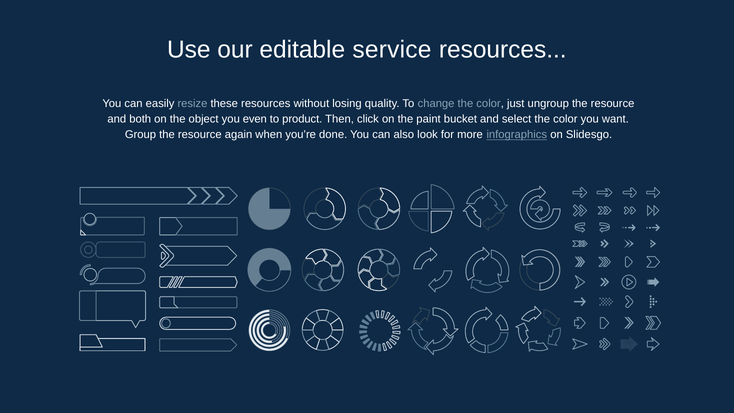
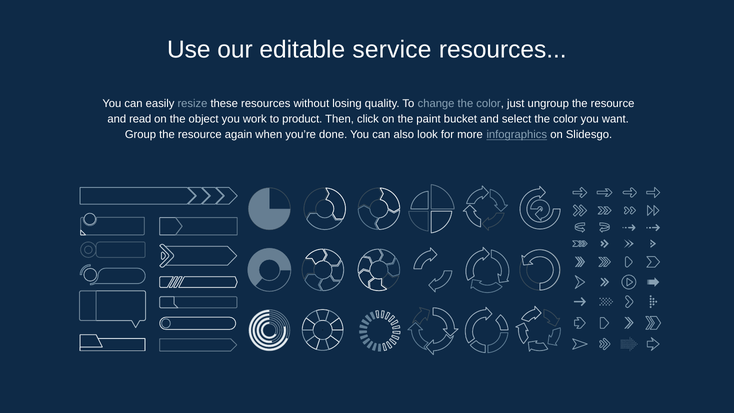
both: both -> read (140, 119)
even: even -> work (255, 119)
